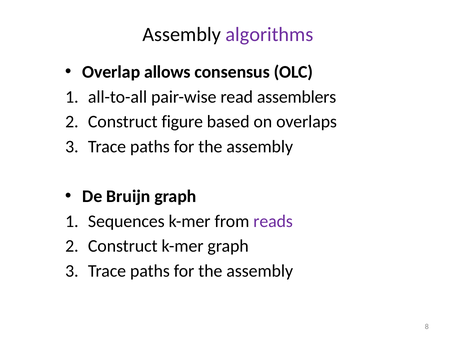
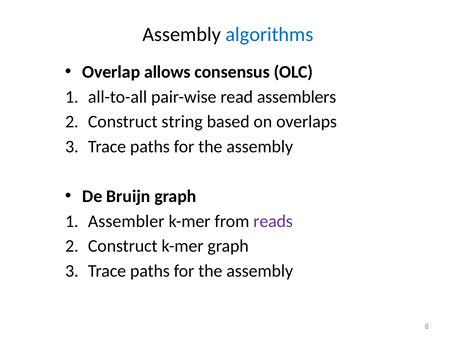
algorithms colour: purple -> blue (269, 34)
figure: figure -> string (182, 122)
Sequences: Sequences -> Assembler (126, 221)
